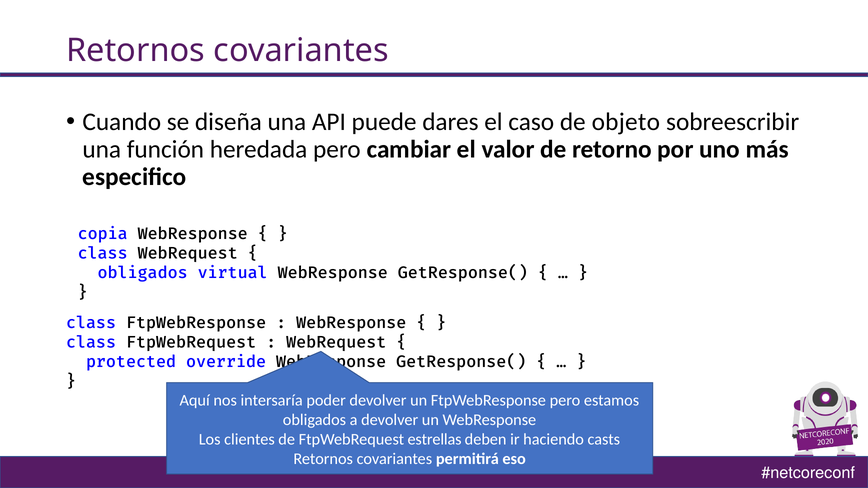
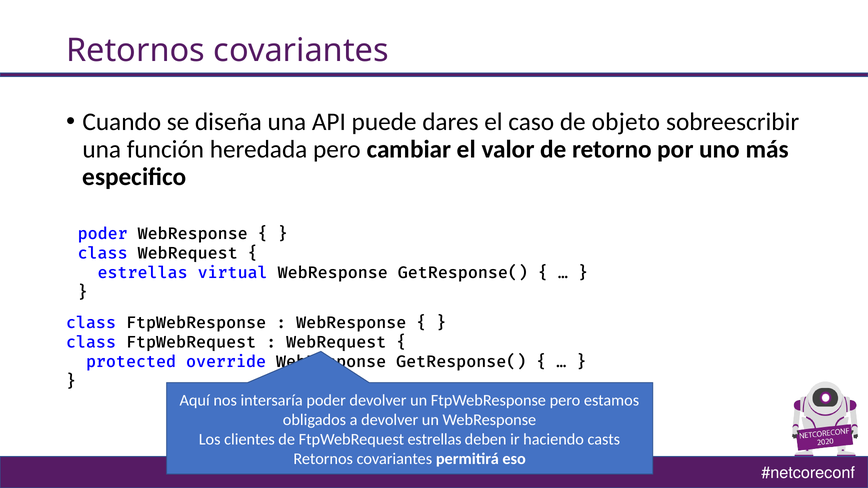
copia: copia -> poder (103, 234)
obligados: obligados -> estrellas (143, 273)
